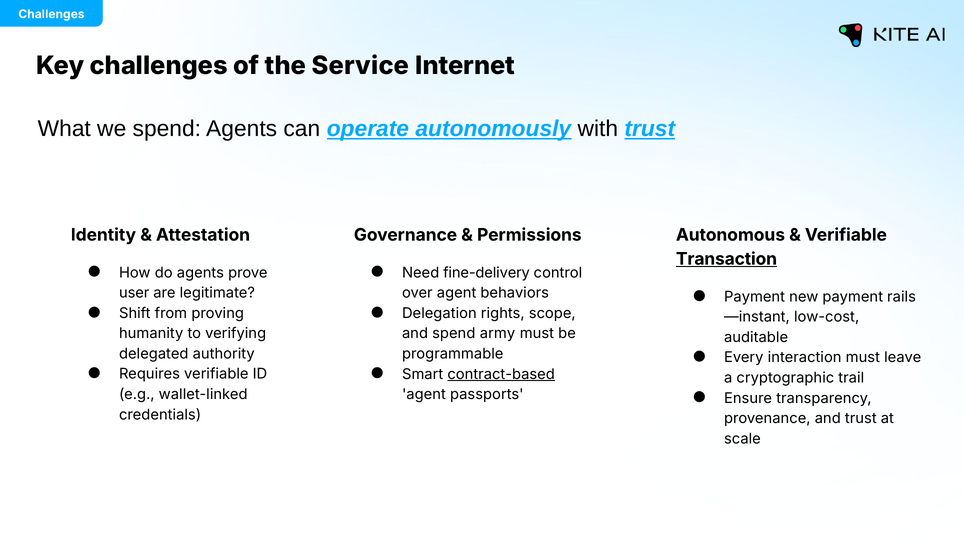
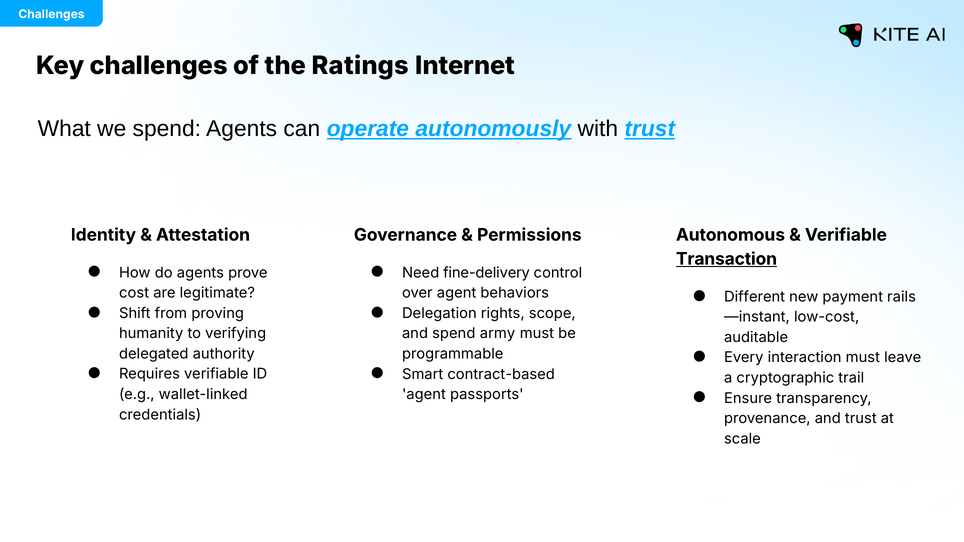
Service: Service -> Ratings (360, 66)
user: user -> cost (134, 293)
Payment: Payment -> Different (755, 297)
contract-based underline: present -> none (501, 374)
